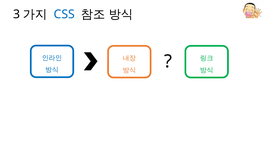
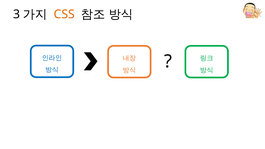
CSS colour: blue -> orange (64, 14)
